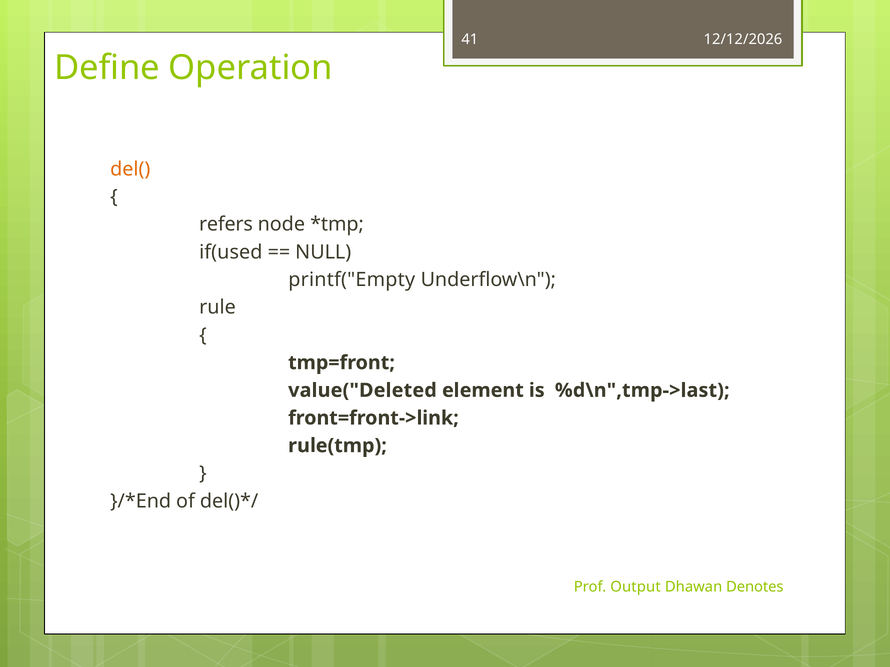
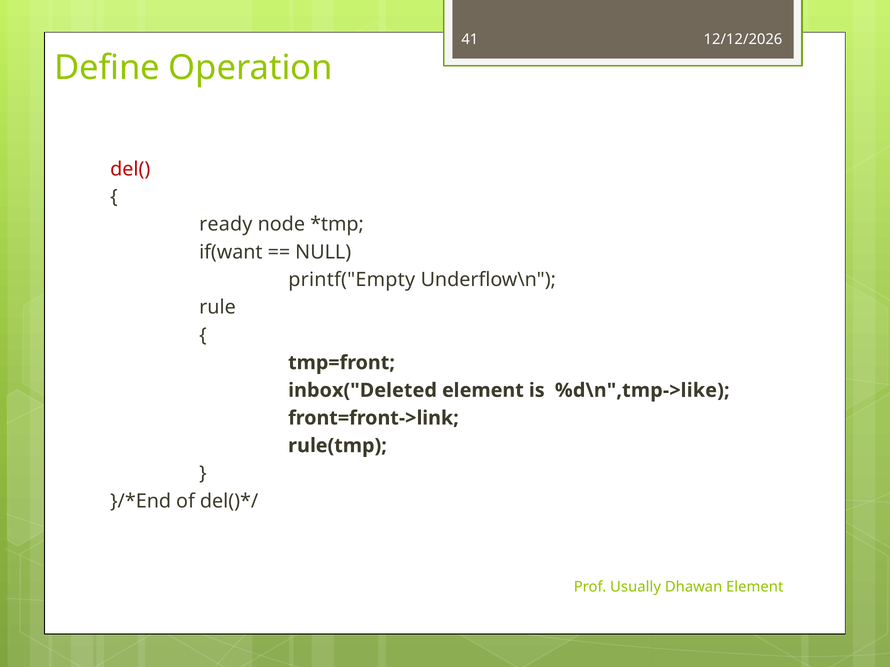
del( colour: orange -> red (130, 169)
refers: refers -> ready (226, 225)
if(used: if(used -> if(want (231, 252)
value("Deleted: value("Deleted -> inbox("Deleted (363, 391)
%d\n",tmp->last: %d\n",tmp->last -> %d\n",tmp->like (642, 391)
Output: Output -> Usually (636, 587)
Dhawan Denotes: Denotes -> Element (755, 587)
